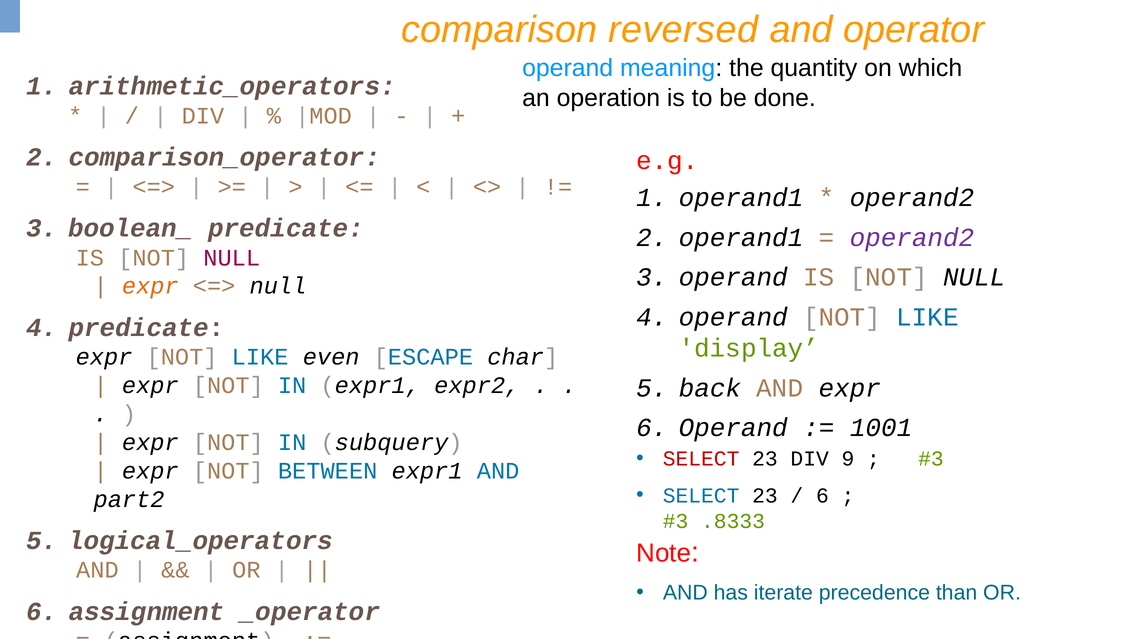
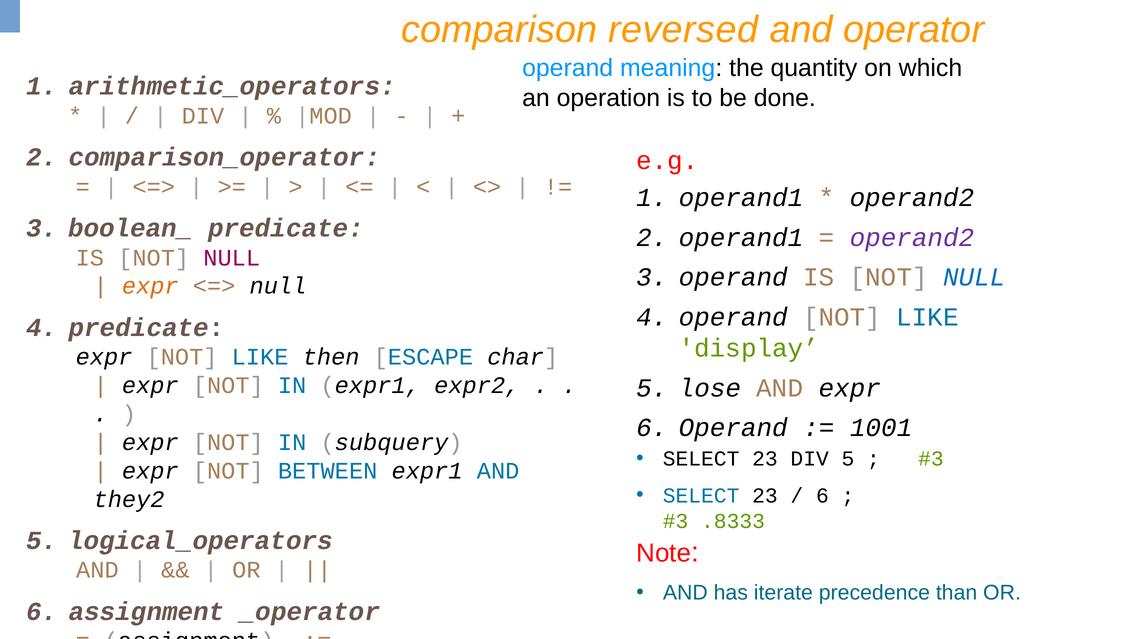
NULL colour: black -> blue (974, 277)
even: even -> then (331, 357)
back: back -> lose (710, 388)
SELECT colour: red -> black (701, 458)
DIV 9: 9 -> 5 (848, 458)
part2: part2 -> they2 (129, 499)
